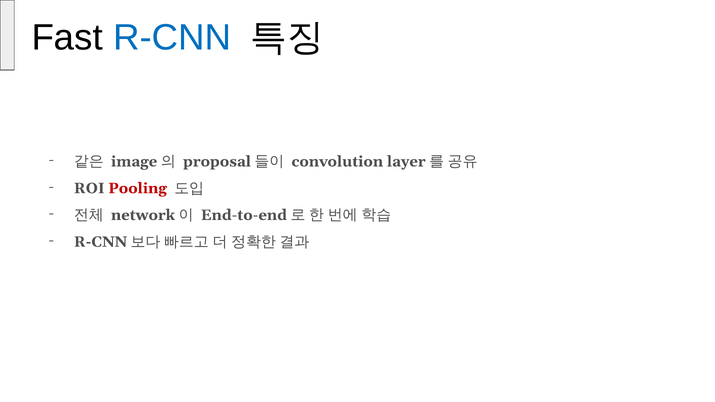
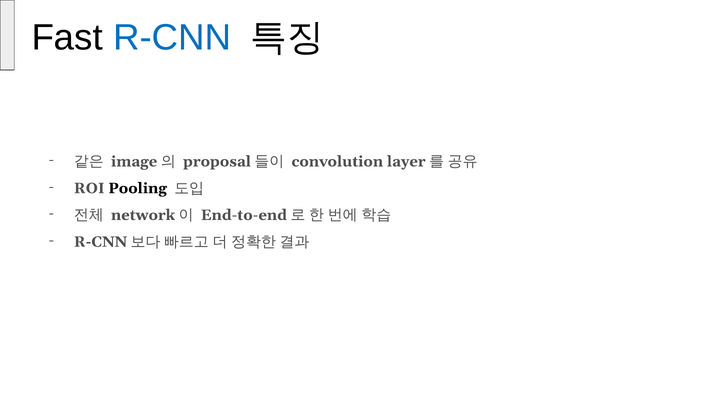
Pooling colour: red -> black (138, 188)
